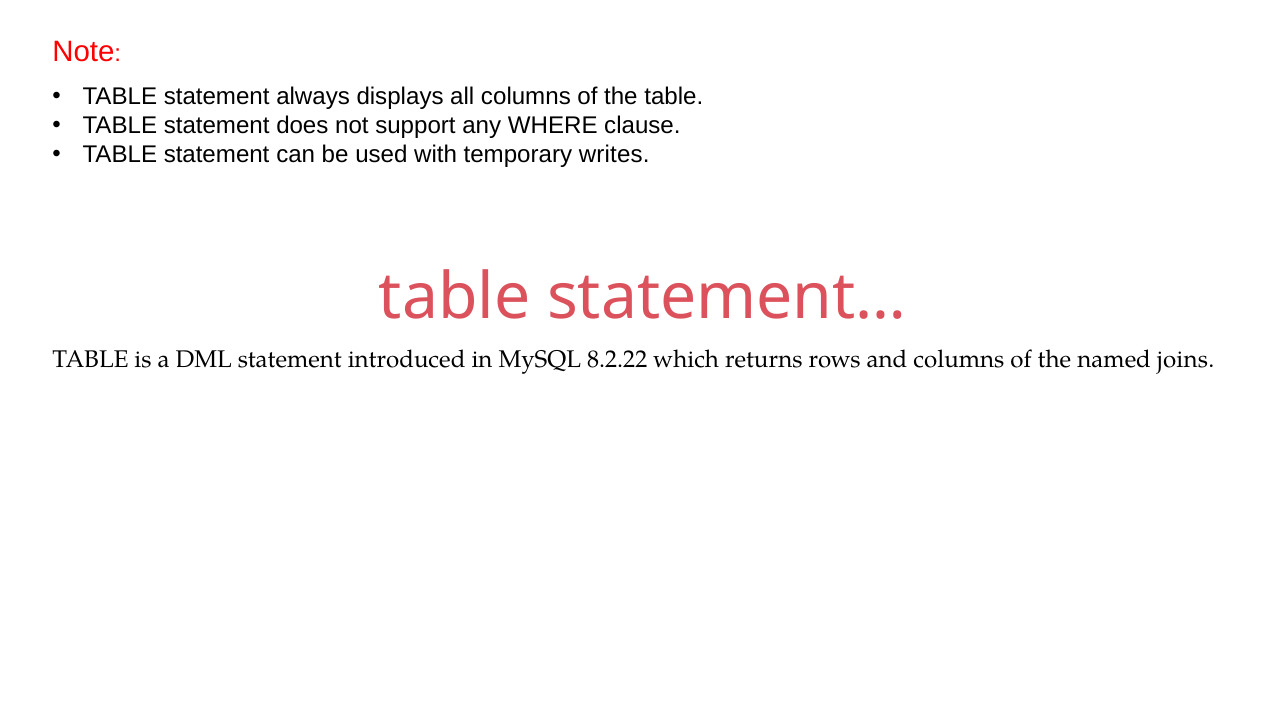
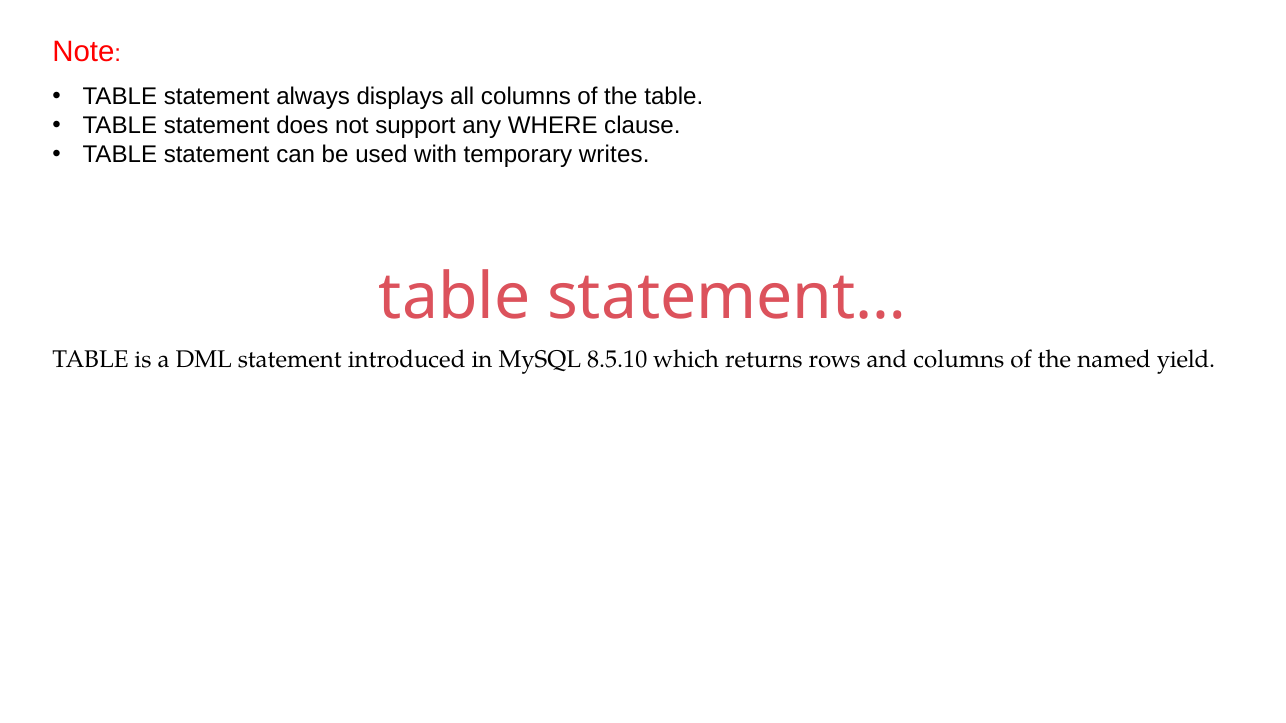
8.2.22: 8.2.22 -> 8.5.10 (617, 360)
joins: joins -> yield (1186, 360)
